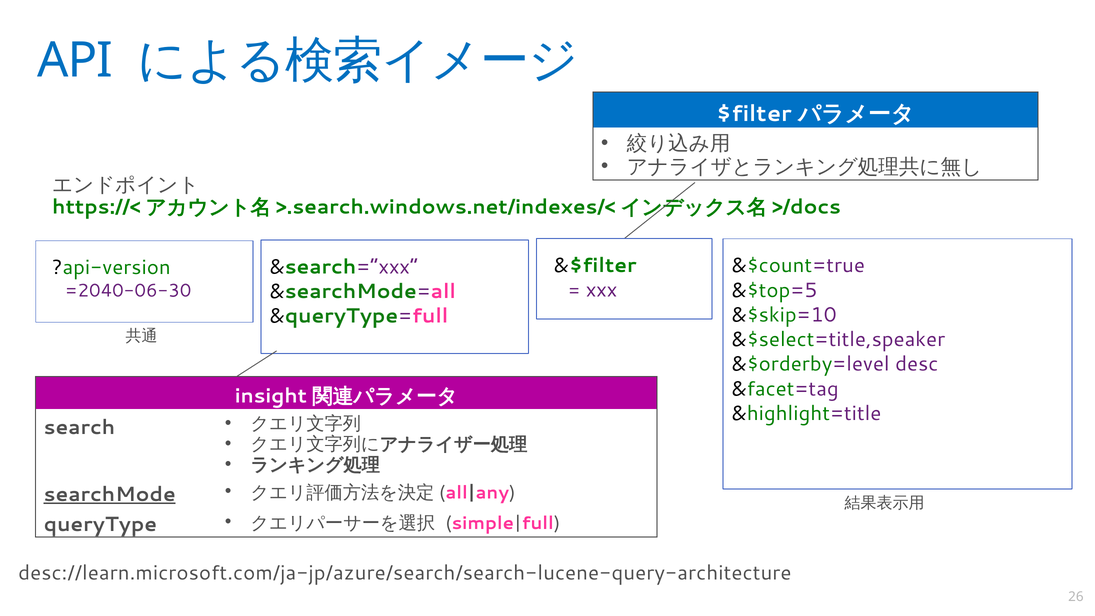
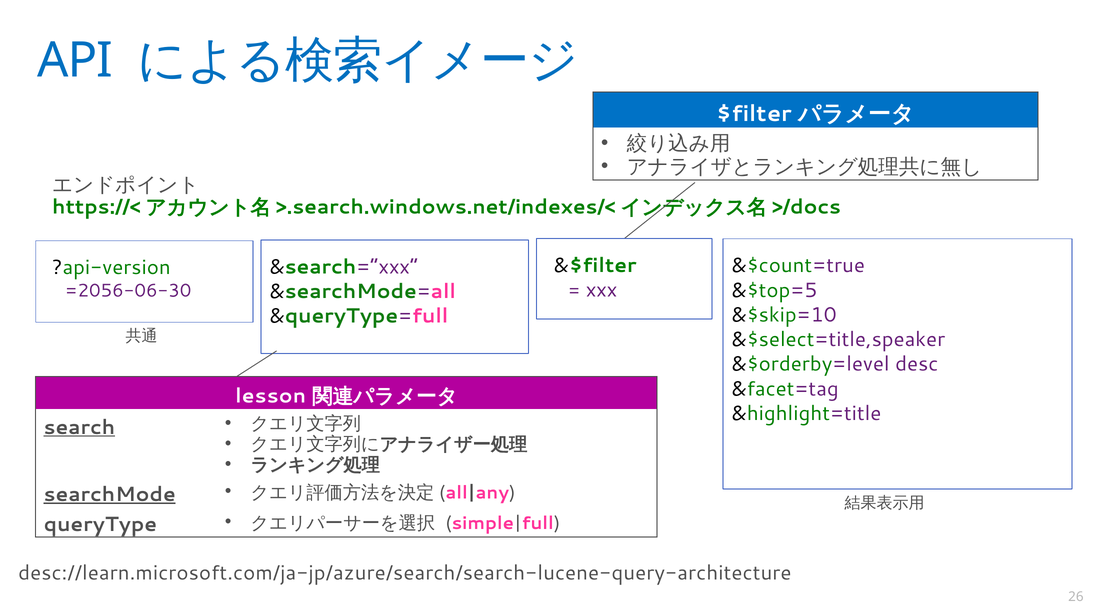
=2040-06-30: =2040-06-30 -> =2056-06-30 (128, 291)
insight: insight -> lesson (271, 396)
search underline: none -> present (79, 427)
